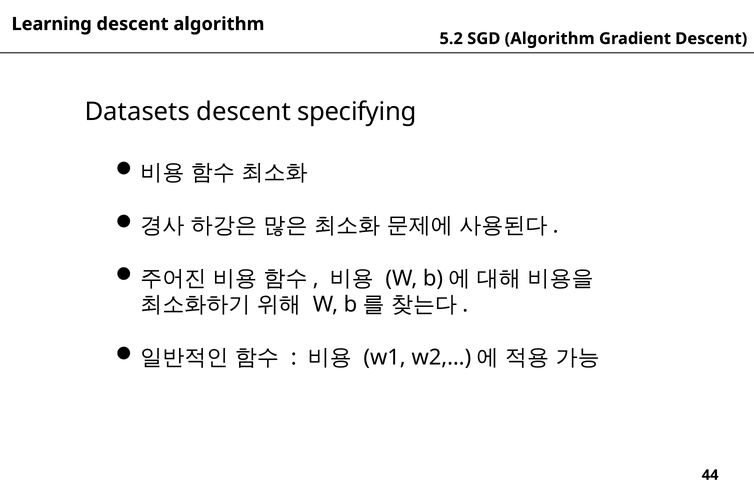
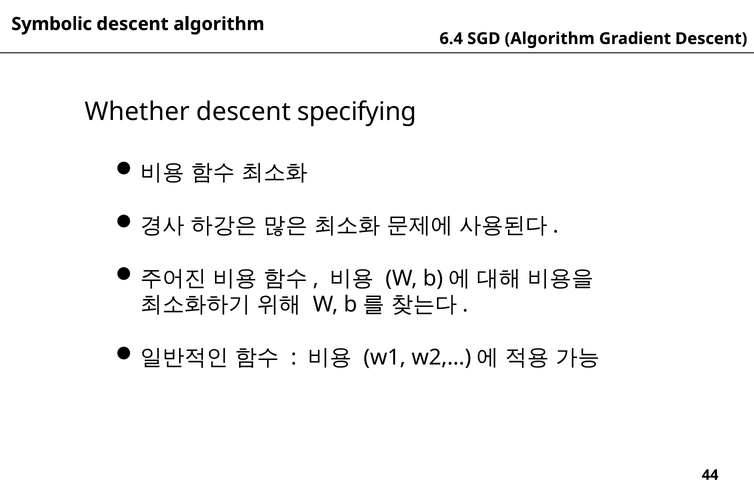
Learning: Learning -> Symbolic (52, 24)
5.2: 5.2 -> 6.4 (451, 39)
Datasets: Datasets -> Whether (137, 112)
